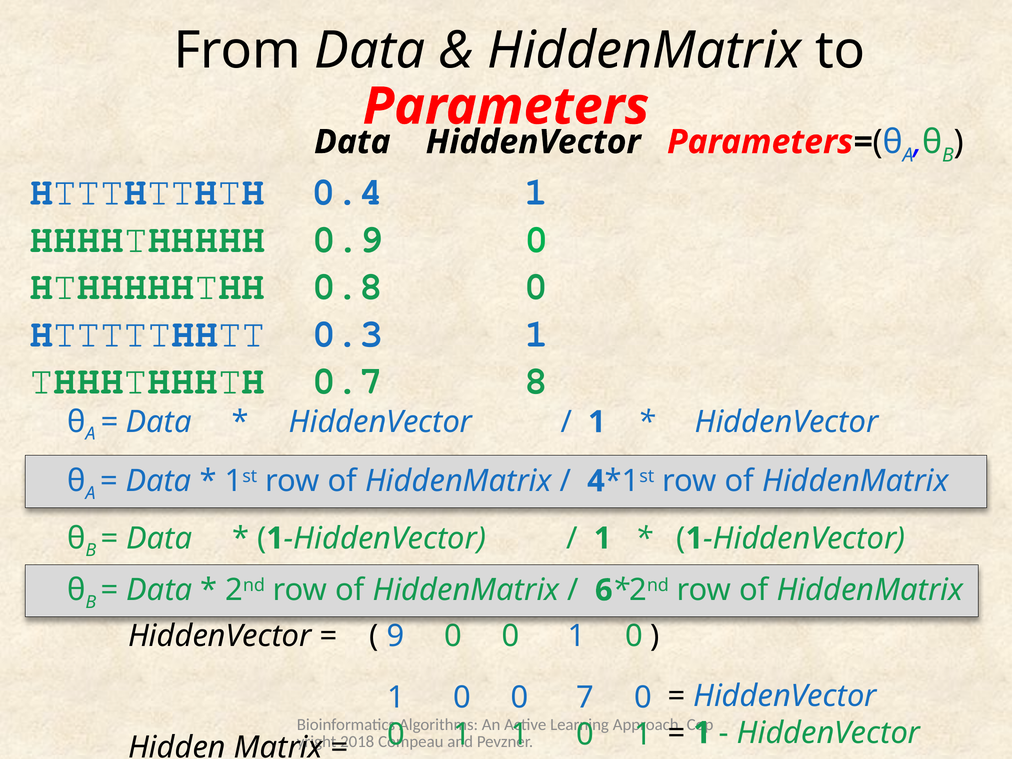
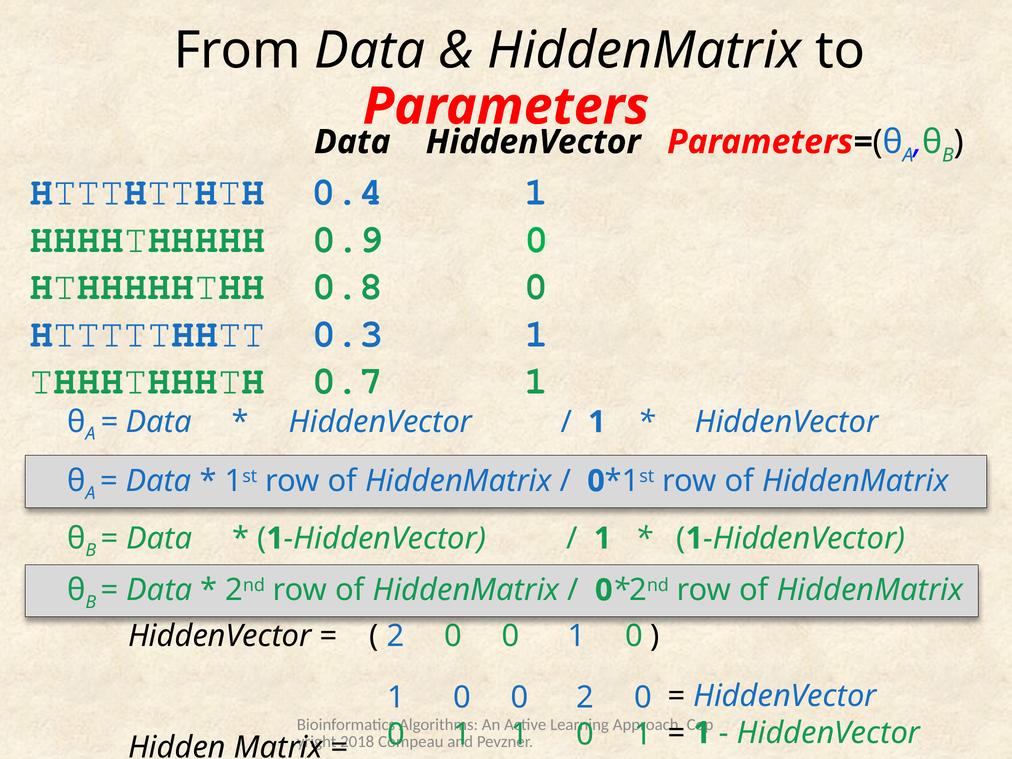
0.7 8: 8 -> 1 (536, 381)
4: 4 -> 0 (596, 481)
6: 6 -> 0 (604, 590)
9: 9 -> 2 (395, 636)
0 7: 7 -> 2 (585, 698)
